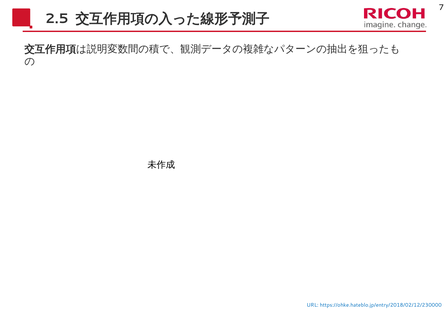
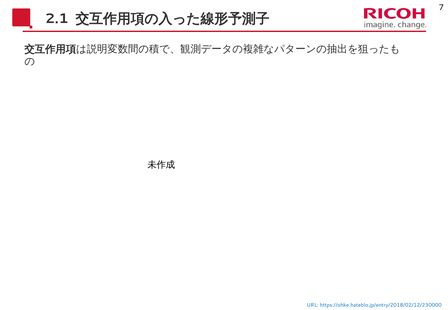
2.5: 2.5 -> 2.1 (57, 19)
